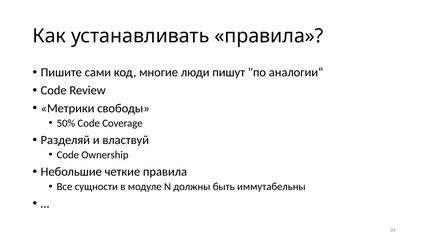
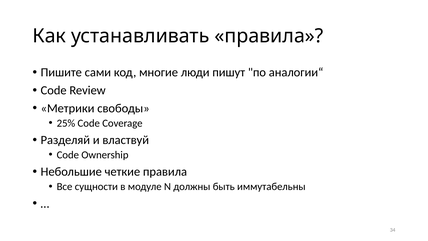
50%: 50% -> 25% (66, 123)
